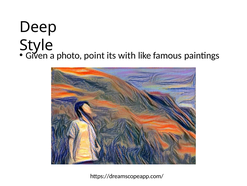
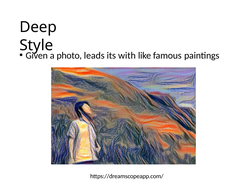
point: point -> leads (94, 55)
